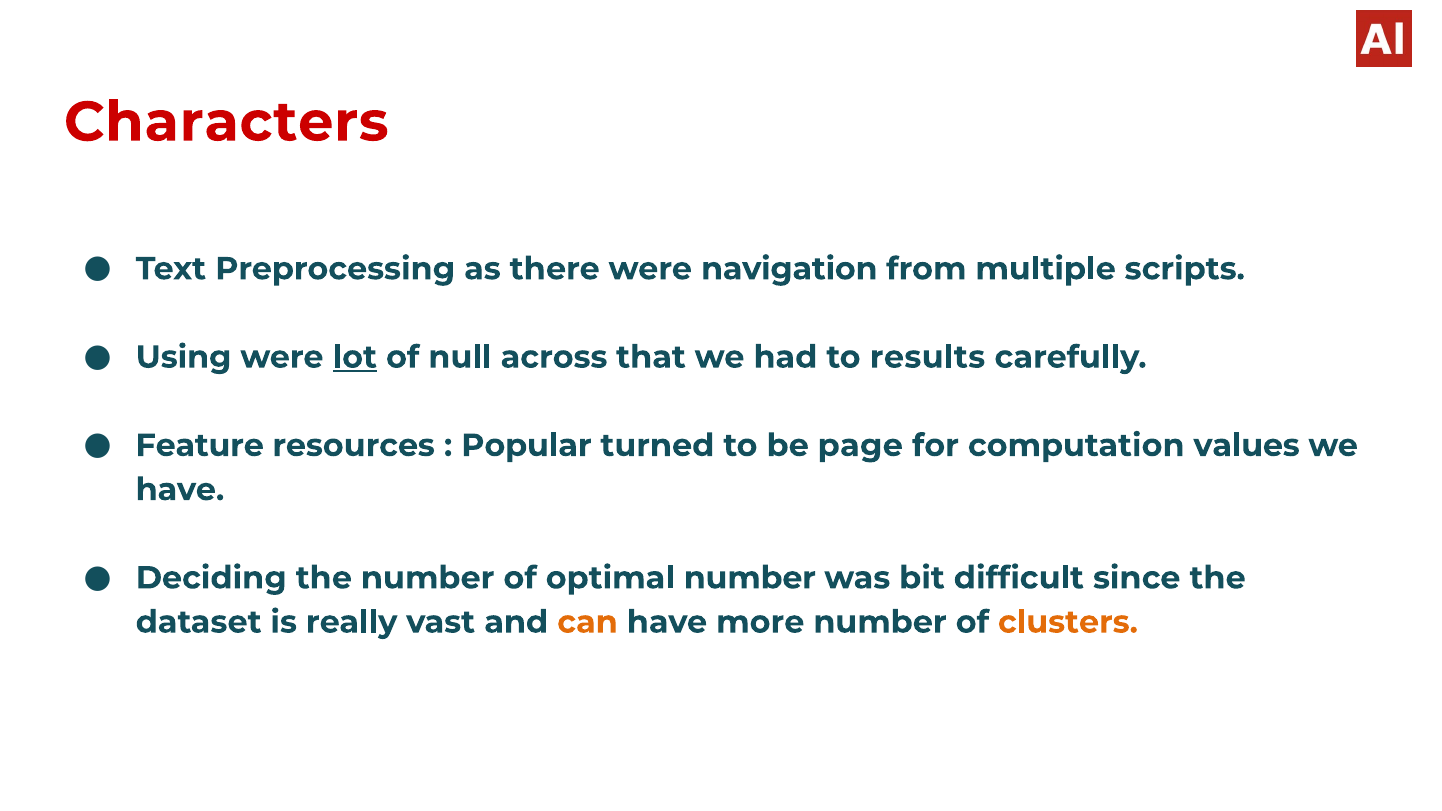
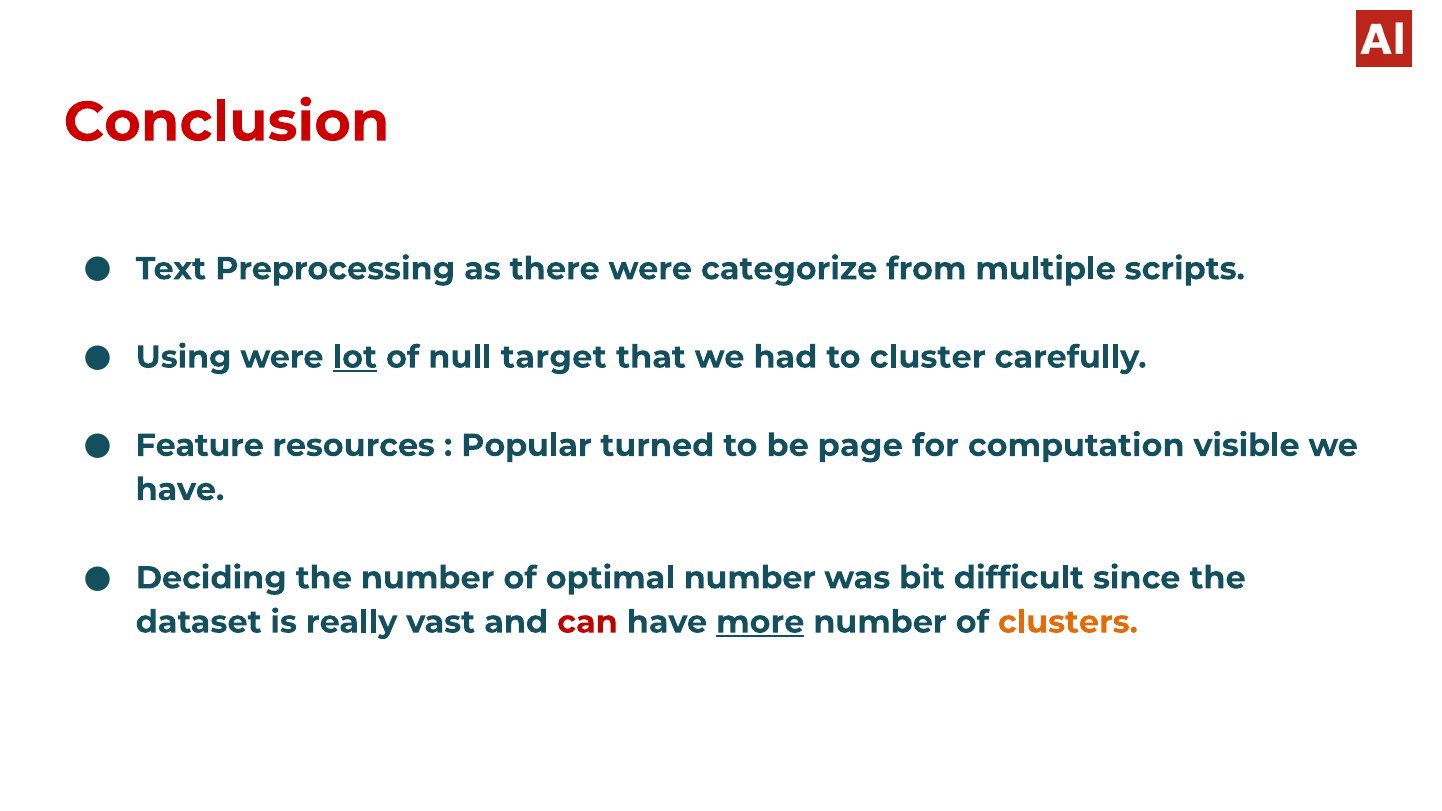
Characters: Characters -> Conclusion (227, 122)
navigation: navigation -> categorize (789, 269)
across: across -> target (554, 357)
results: results -> cluster (928, 357)
values: values -> visible (1247, 446)
can colour: orange -> red (587, 622)
more underline: none -> present (760, 622)
